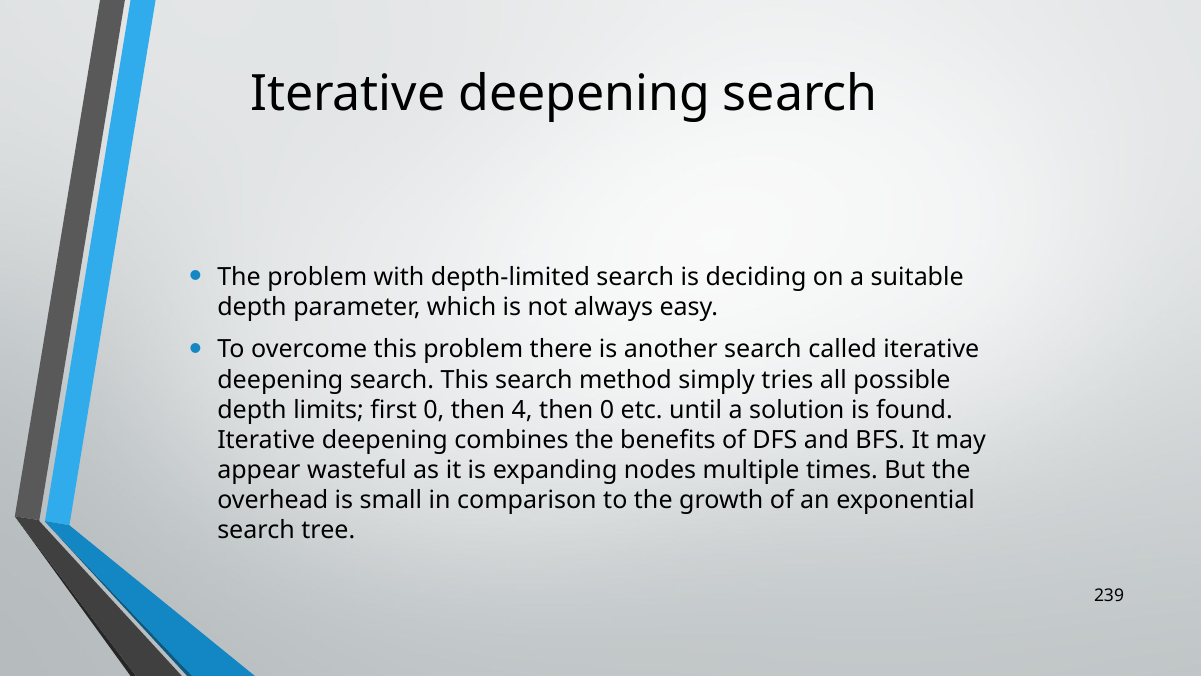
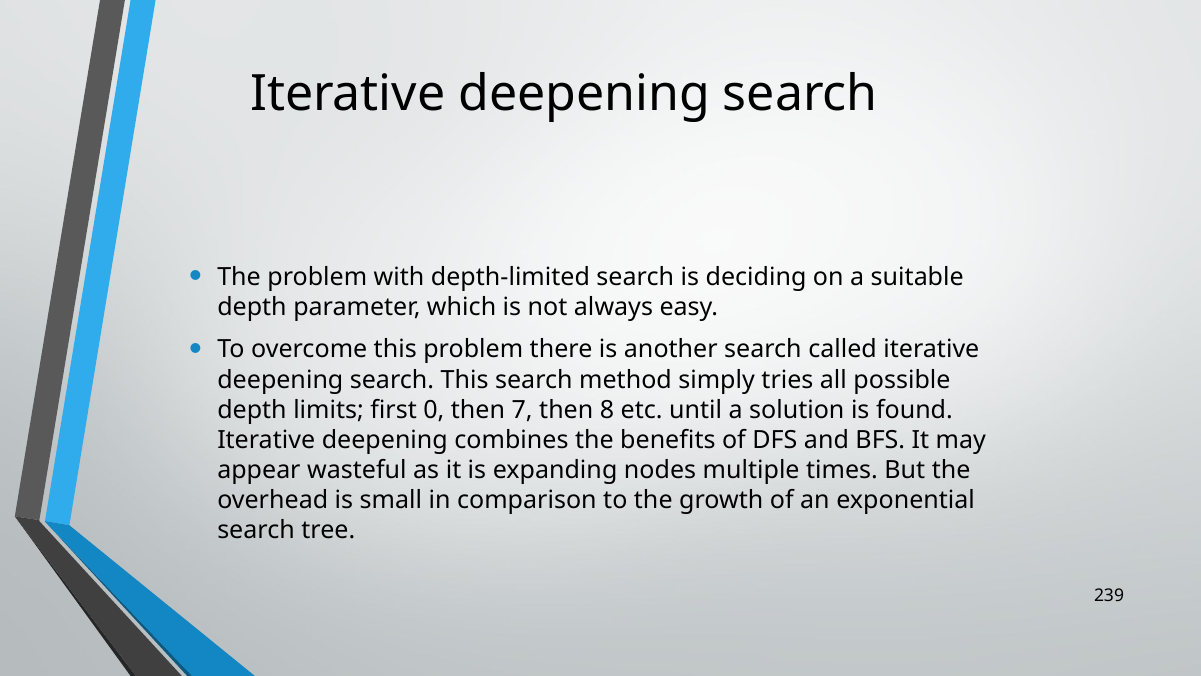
4: 4 -> 7 (522, 410)
then 0: 0 -> 8 (607, 410)
